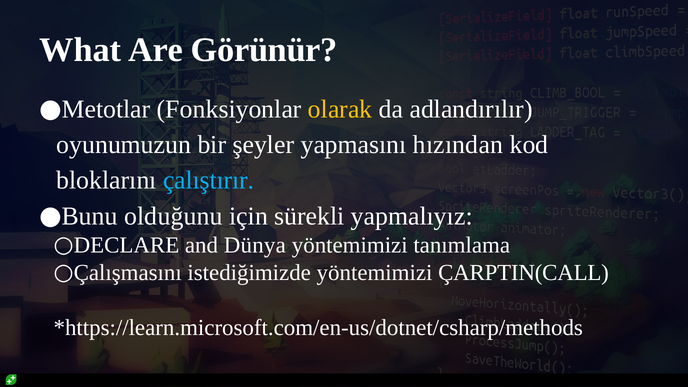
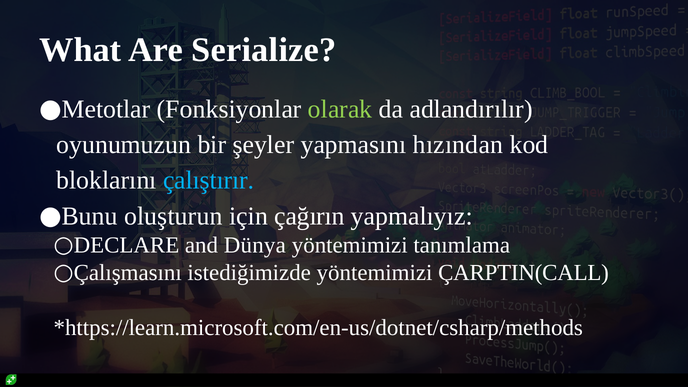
Görünür: Görünür -> Serialize (264, 50)
olarak colour: yellow -> light green (340, 109)
olduğunu: olduğunu -> oluşturun (173, 216)
sürekli: sürekli -> çağırın (310, 216)
